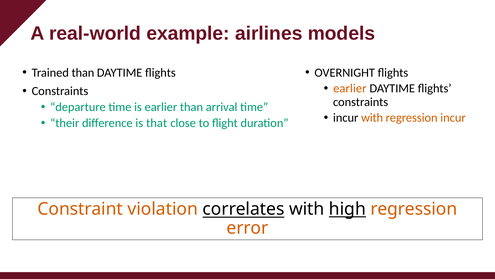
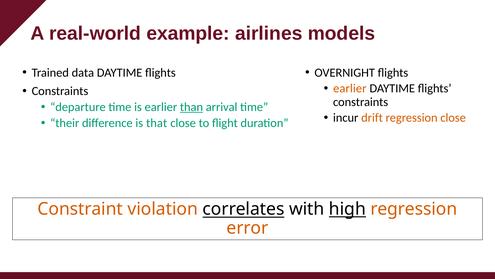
Trained than: than -> data (83, 72)
than underline: none -> present (191, 107)
incur with: with -> drift (372, 118)
regression incur: incur -> close (453, 118)
